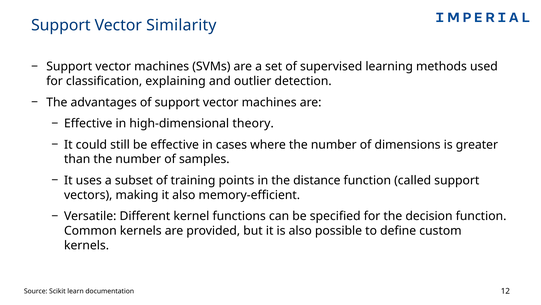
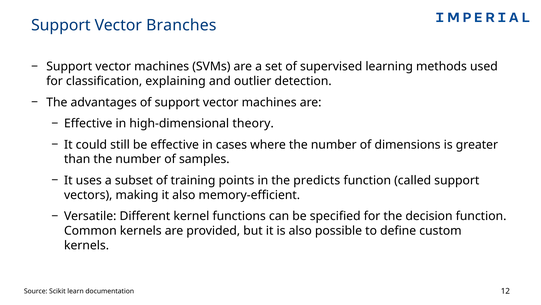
Similarity: Similarity -> Branches (181, 25)
distance: distance -> predicts (317, 180)
